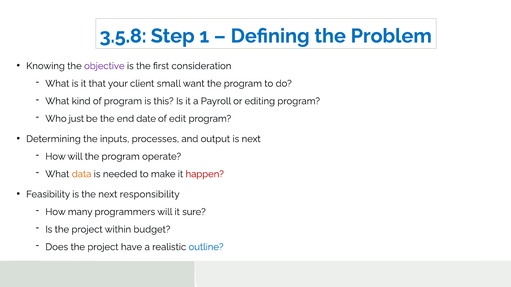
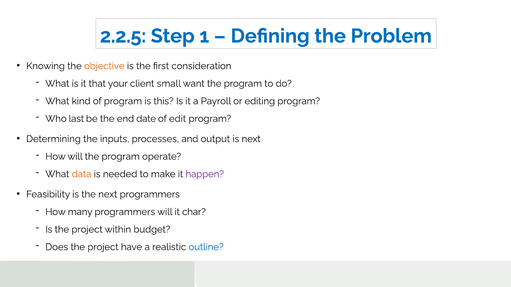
3.5.8: 3.5.8 -> 2.2.5 (123, 36)
objective colour: purple -> orange (104, 66)
just: just -> last (76, 119)
happen colour: red -> purple (205, 174)
next responsibility: responsibility -> programmers (150, 195)
sure: sure -> char (194, 212)
